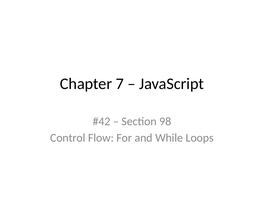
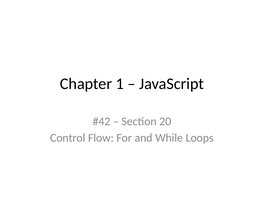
7: 7 -> 1 (120, 84)
98: 98 -> 20 (165, 121)
